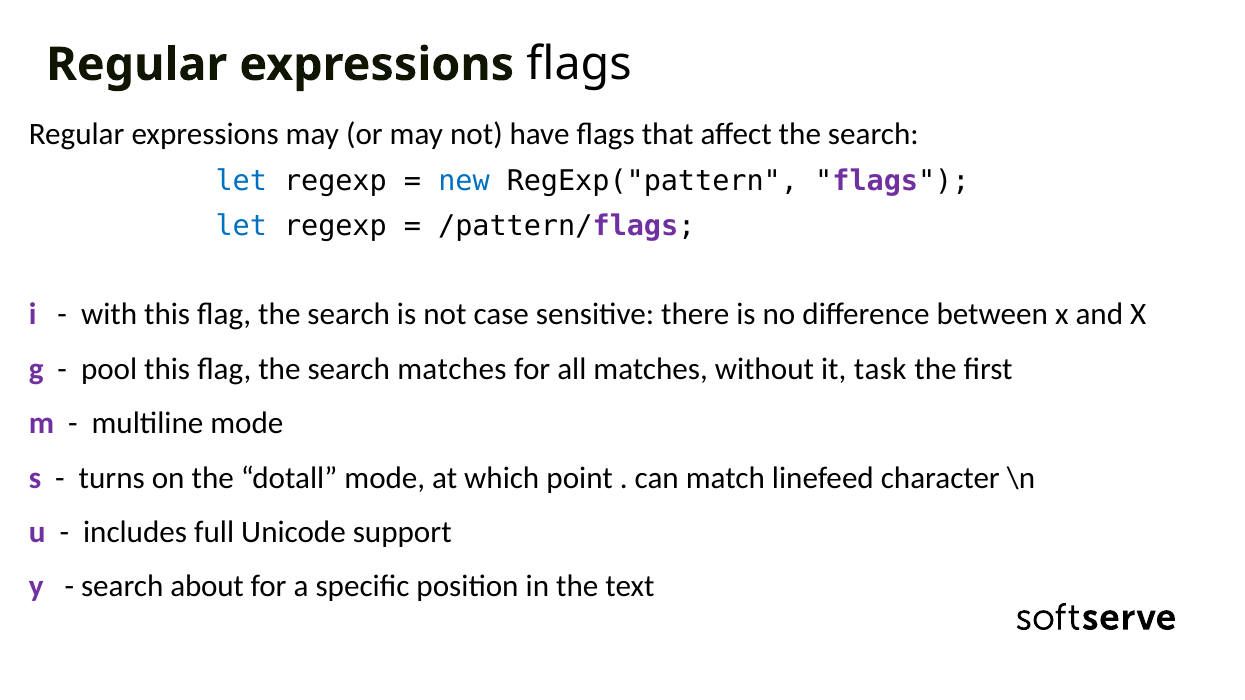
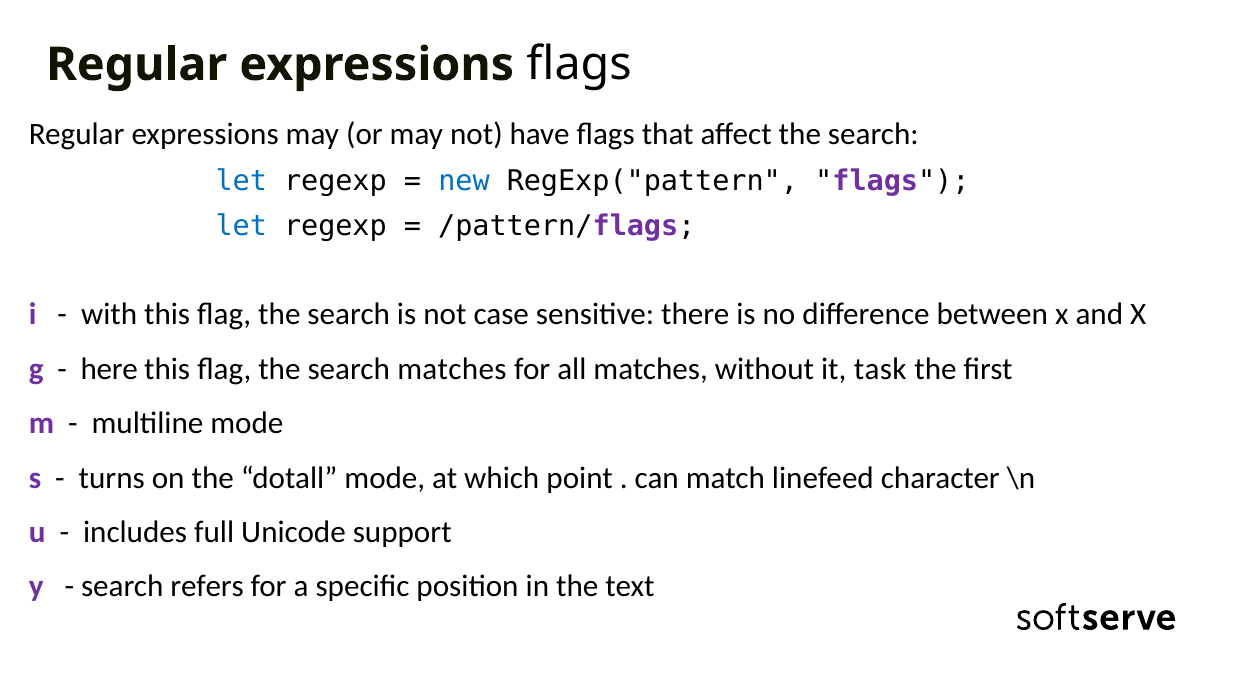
pool: pool -> here (109, 369)
about: about -> refers (207, 587)
